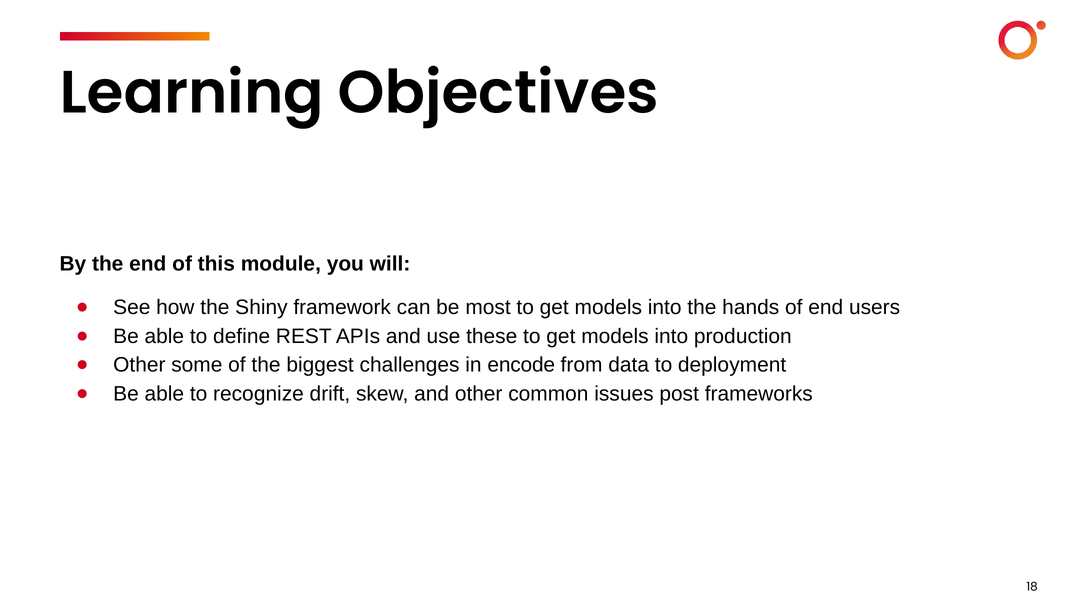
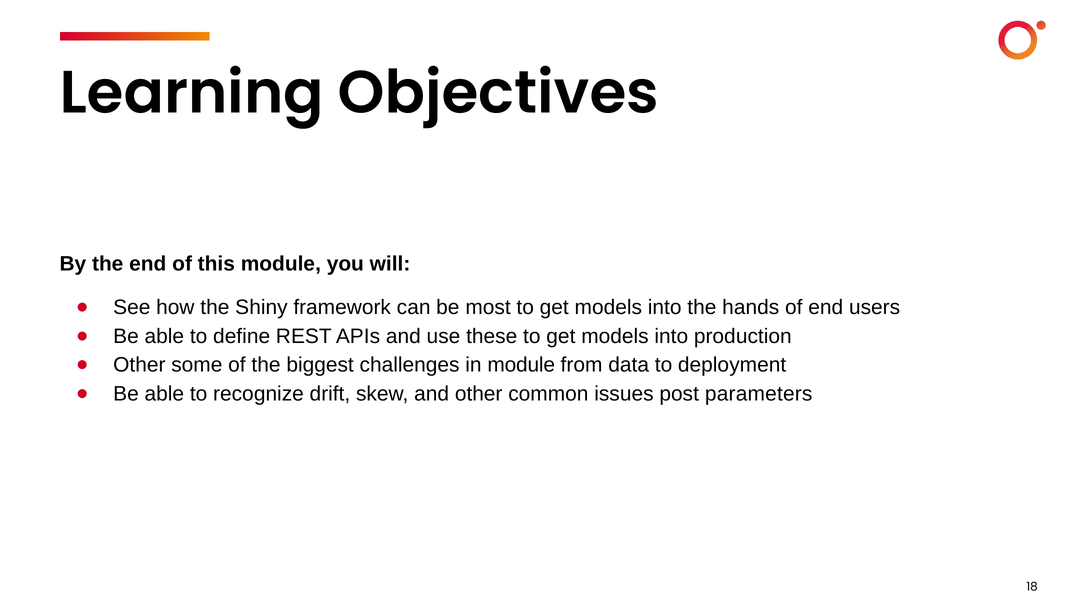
in encode: encode -> module (521, 365)
frameworks: frameworks -> parameters (759, 394)
